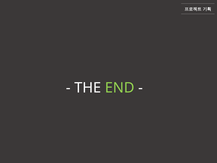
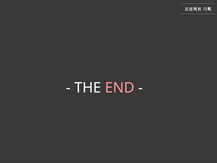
END colour: light green -> pink (120, 88)
